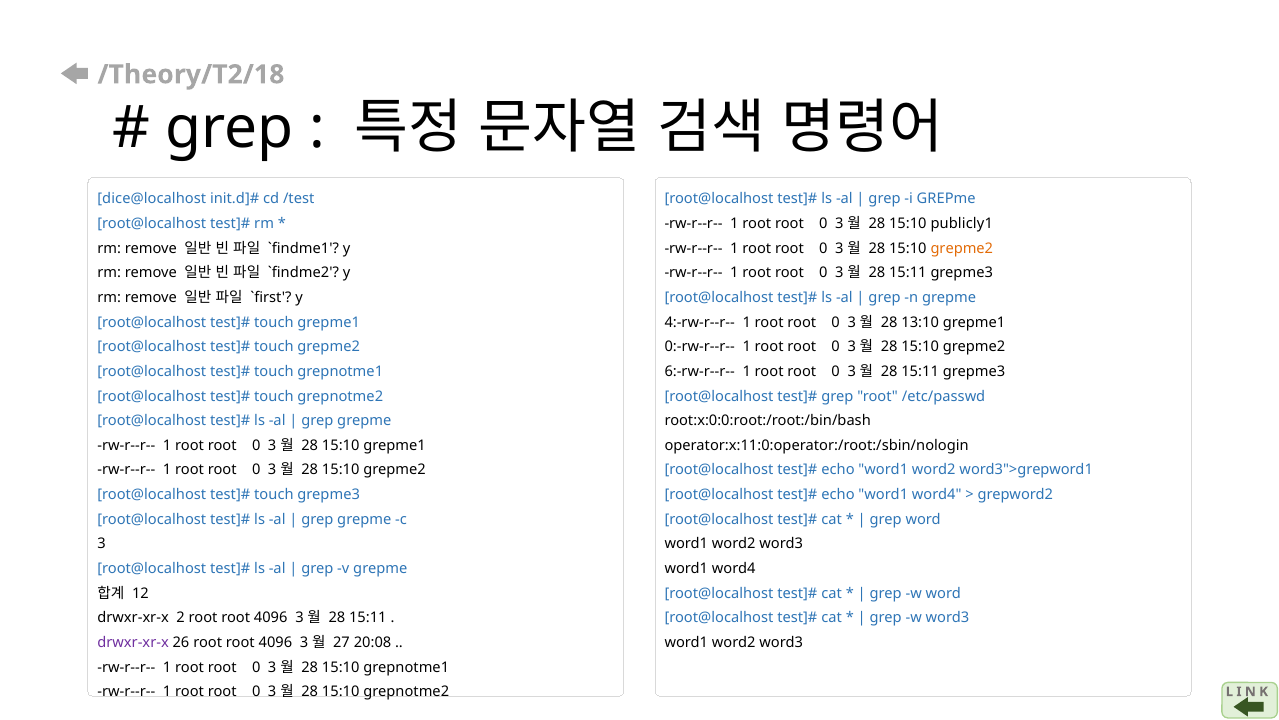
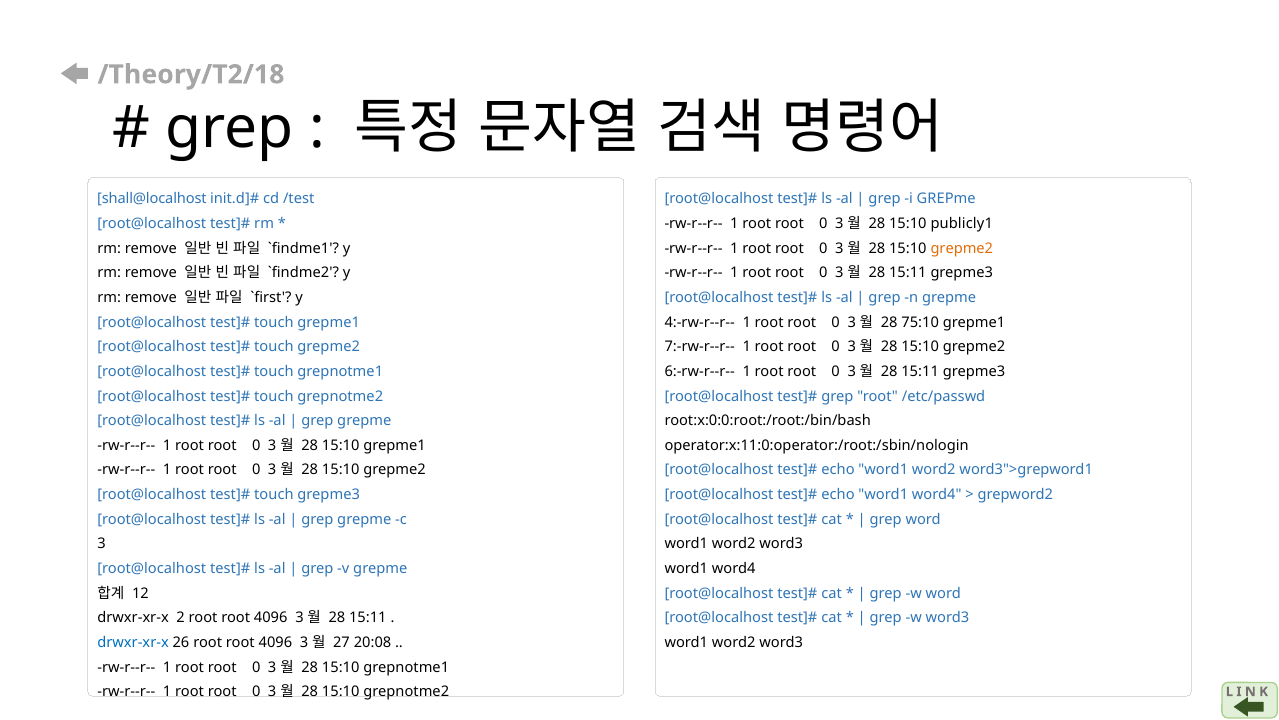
dice@localhost: dice@localhost -> shall@localhost (152, 199)
13:10: 13:10 -> 75:10 (920, 322)
0:-rw-r--r--: 0:-rw-r--r-- -> 7:-rw-r--r-- (700, 347)
drwxr-xr-x colour: purple -> blue (133, 642)
